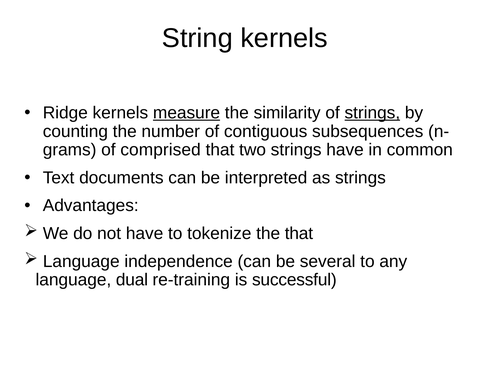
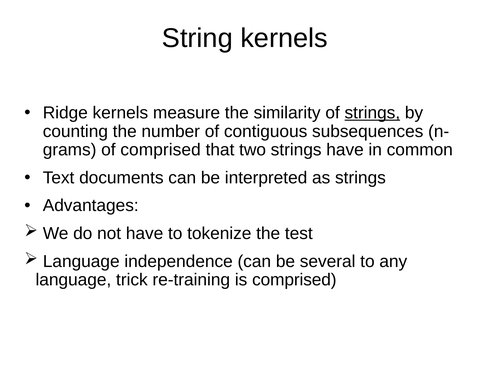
measure underline: present -> none (187, 113)
the that: that -> test (299, 234)
dual: dual -> trick (132, 280)
is successful: successful -> comprised (294, 280)
